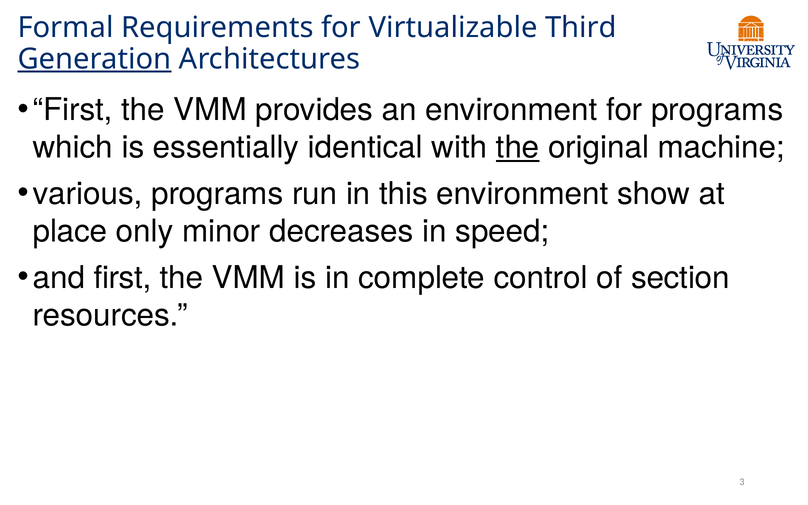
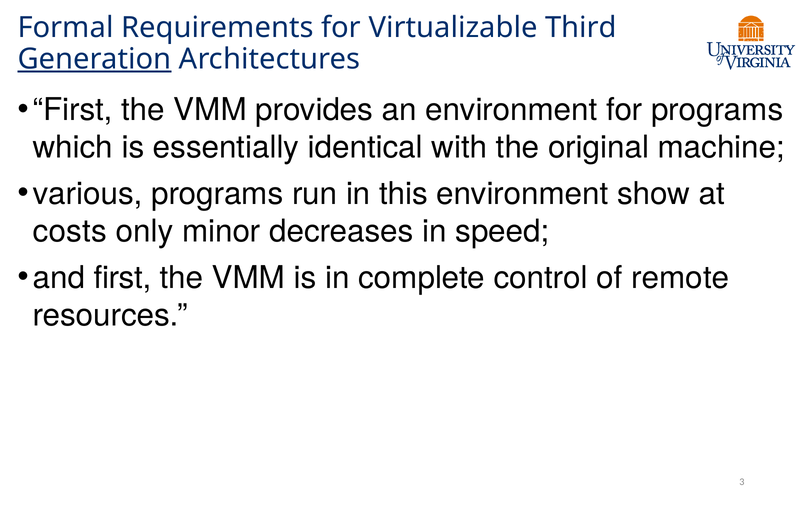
the underline: present -> none (518, 148)
place: place -> costs (70, 231)
section: section -> remote (680, 278)
